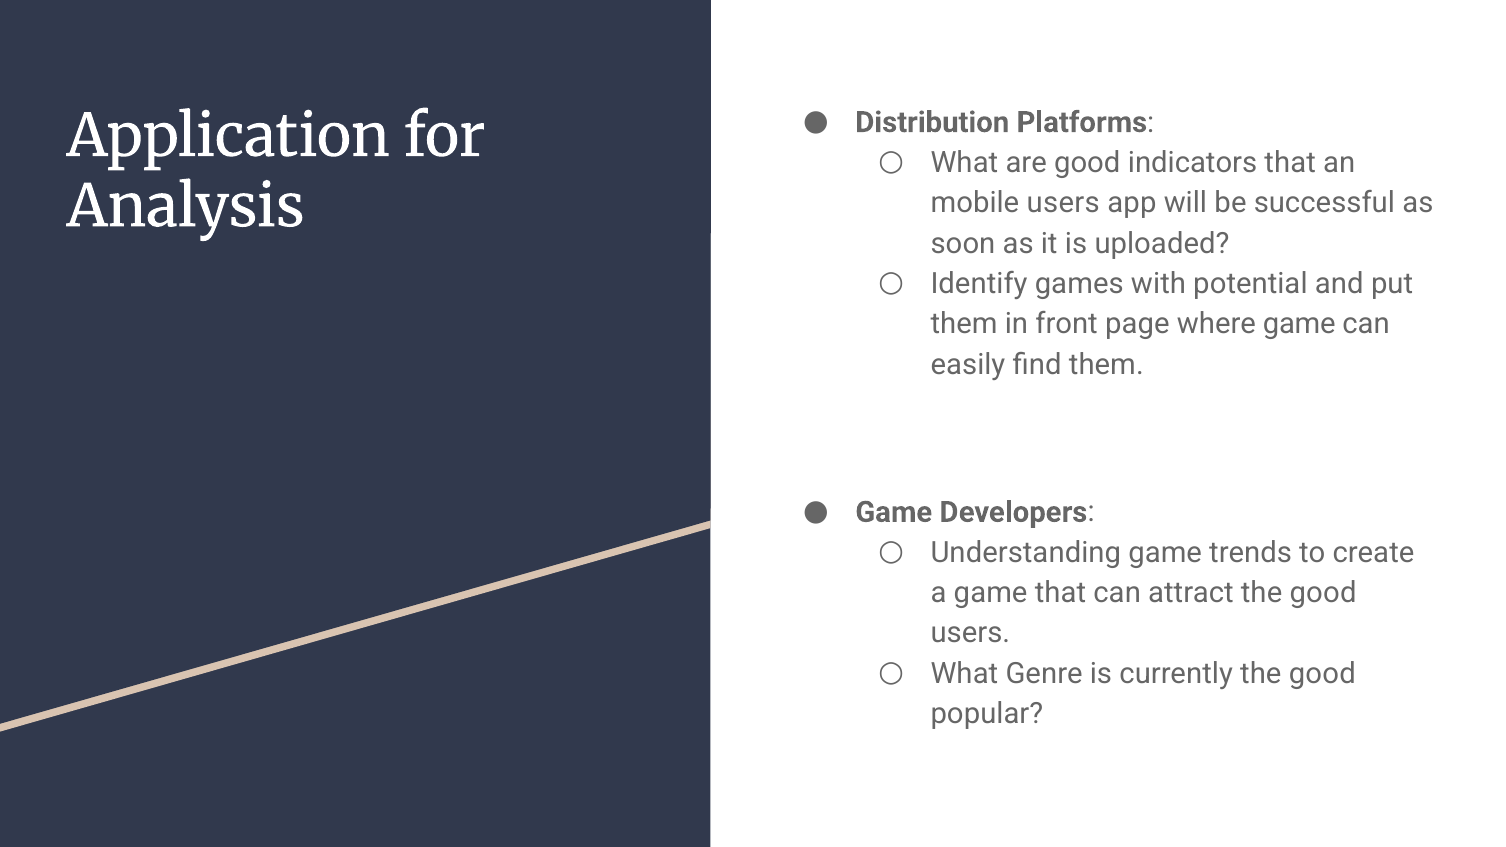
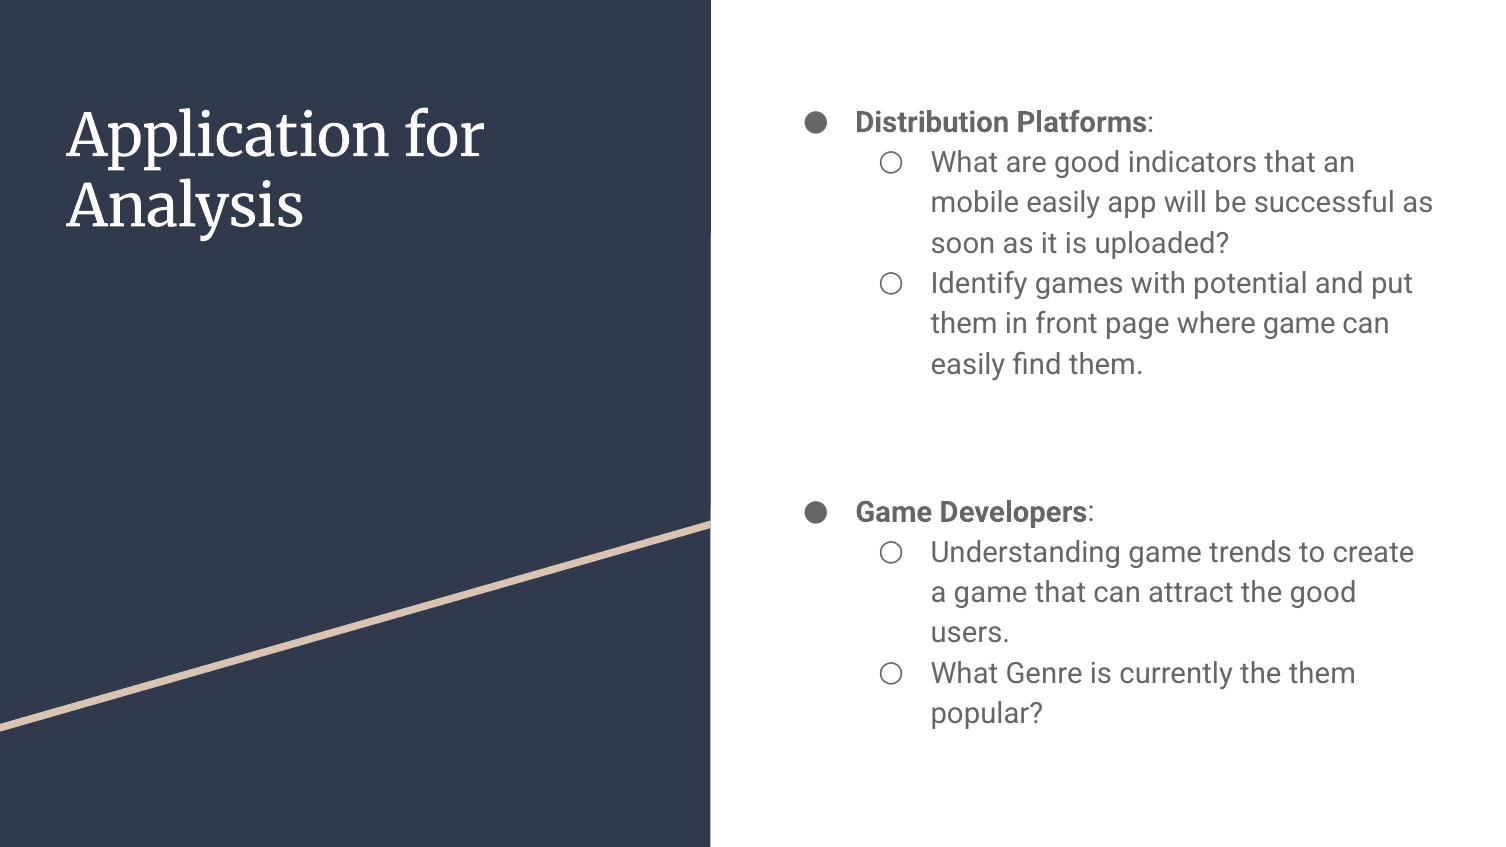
mobile users: users -> easily (1063, 203)
currently the good: good -> them (1322, 674)
